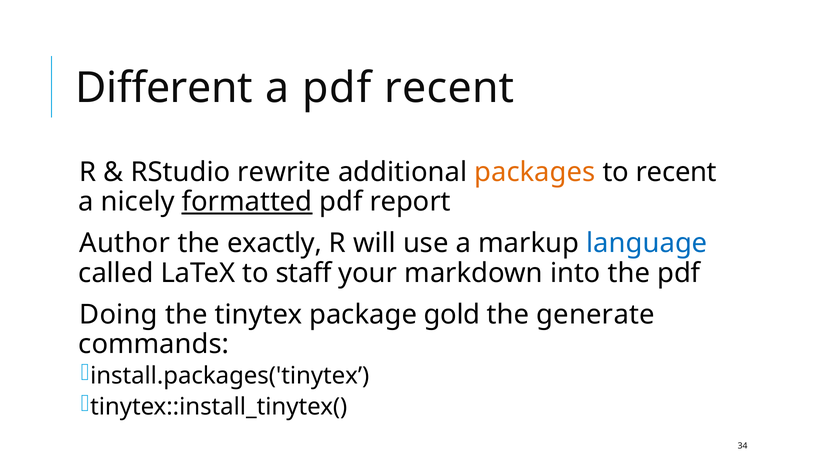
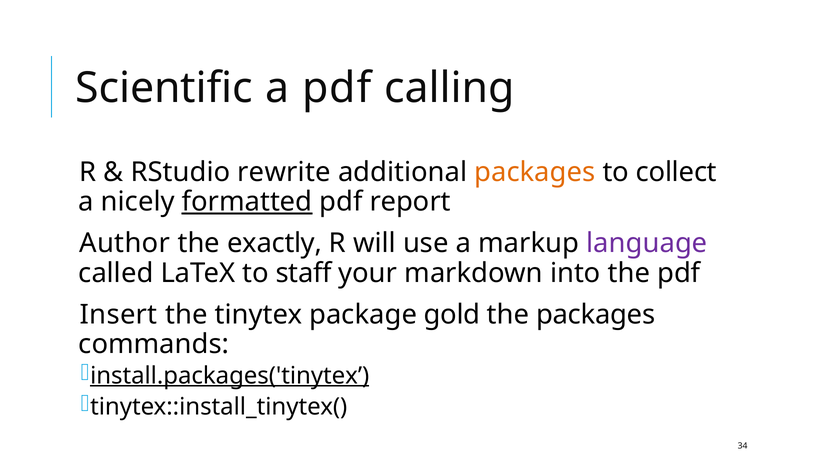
Different: Different -> Scientific (164, 88)
pdf recent: recent -> calling (449, 88)
to recent: recent -> collect (676, 172)
language colour: blue -> purple (647, 243)
Doing: Doing -> Insert (119, 315)
the generate: generate -> packages (596, 315)
install.packages('tinytex underline: none -> present (230, 376)
